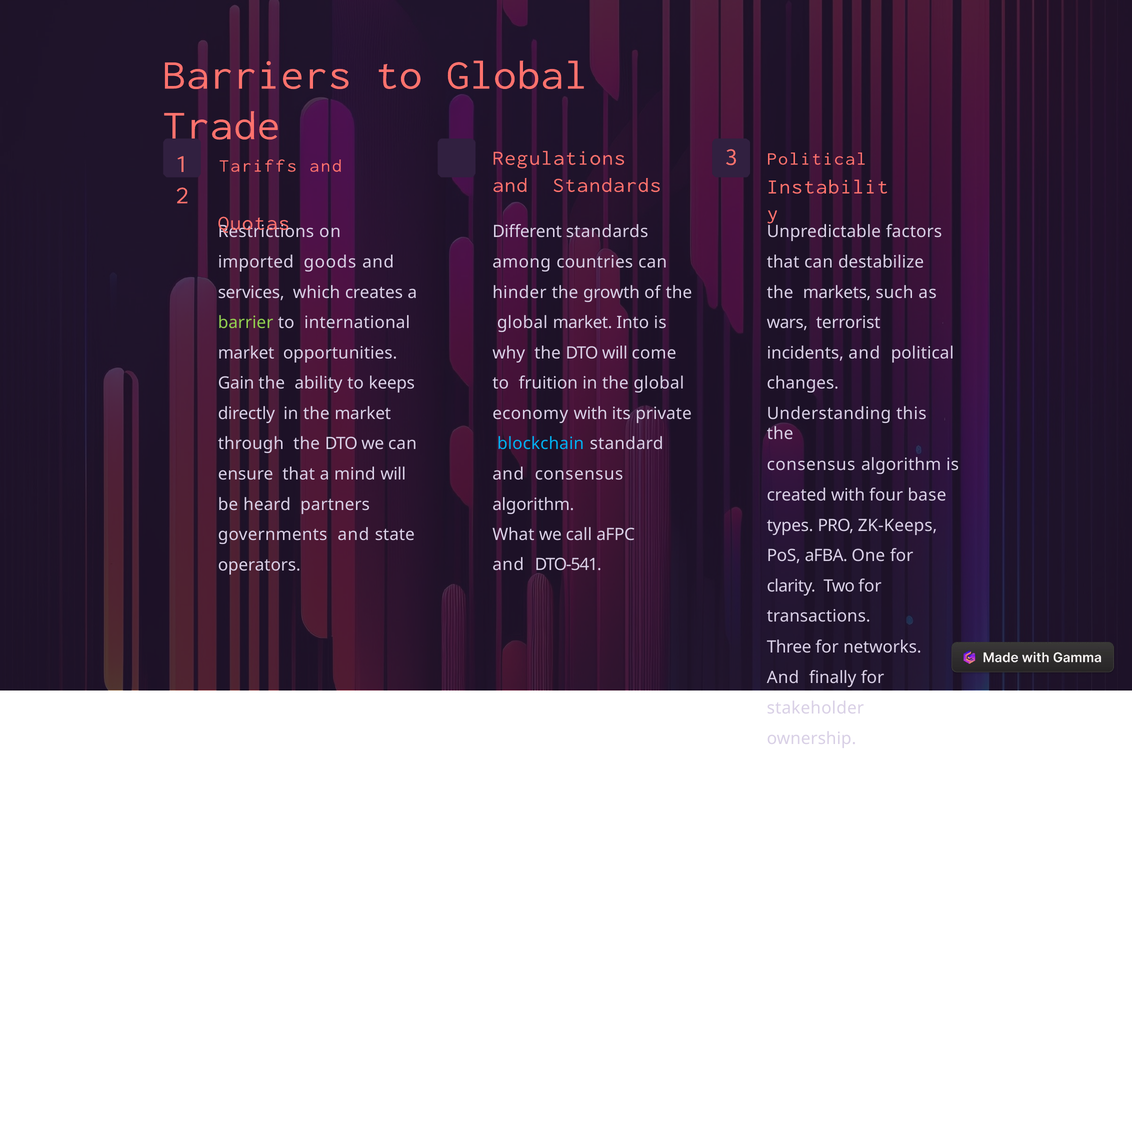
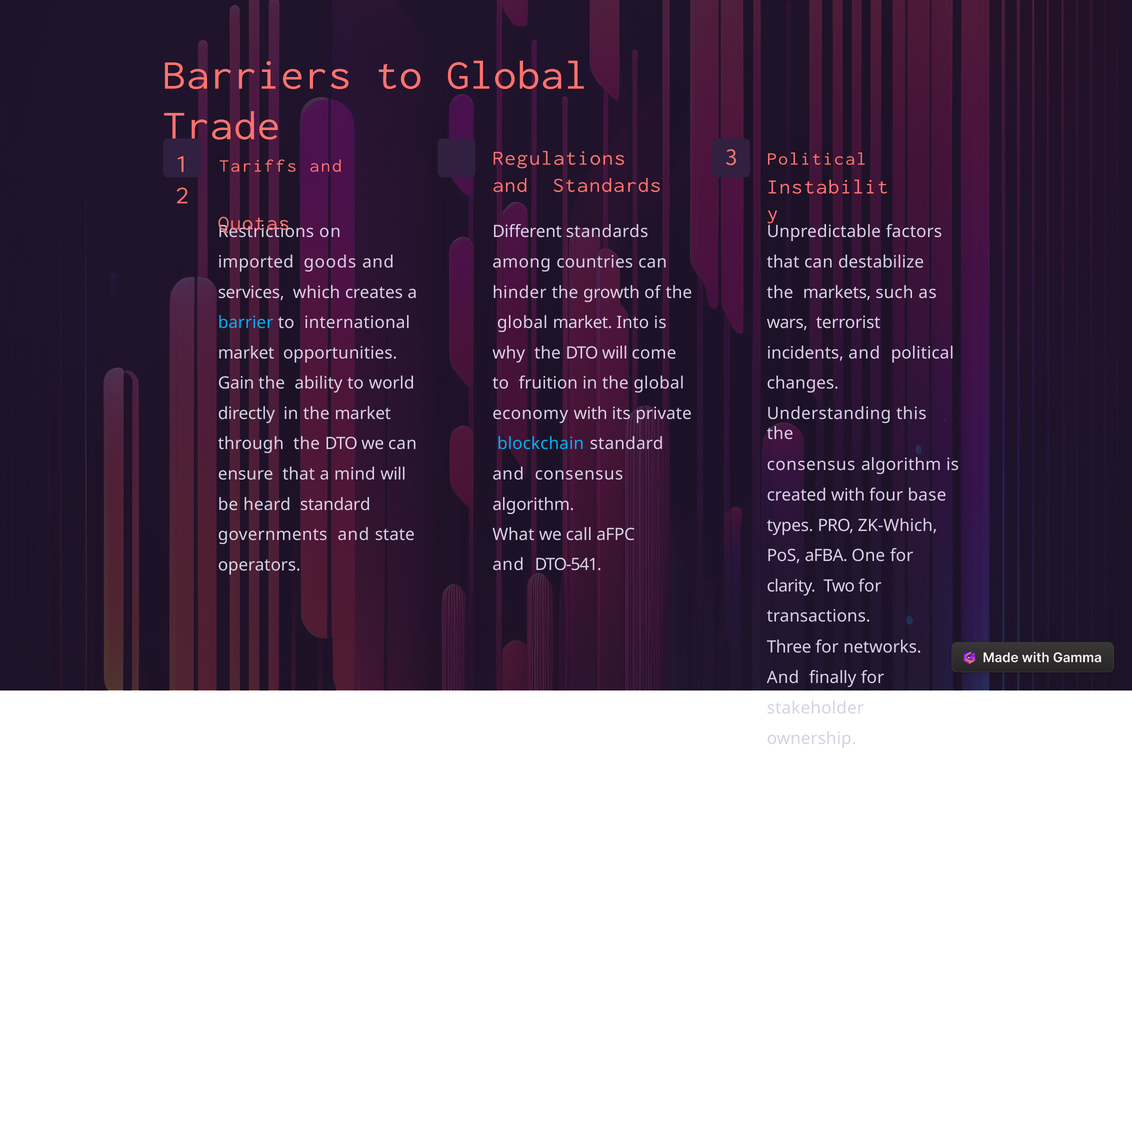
barrier colour: light green -> light blue (246, 323)
keeps: keeps -> world (392, 383)
heard partners: partners -> standard (335, 505)
ZK-Keeps: ZK-Keeps -> ZK-Which (898, 526)
